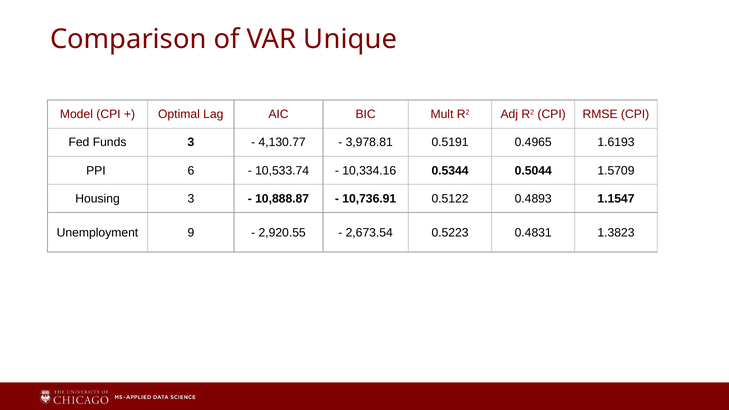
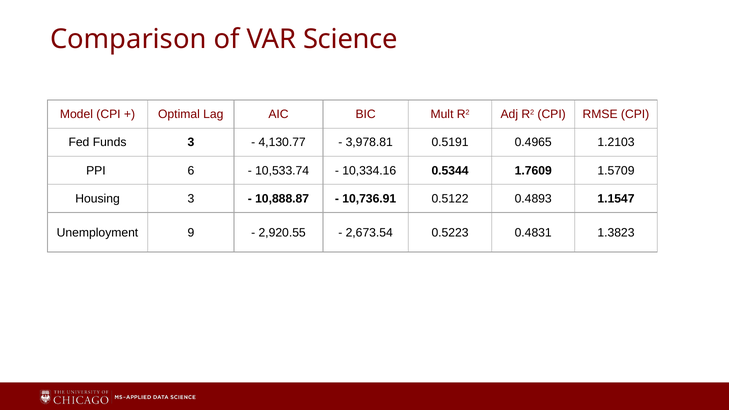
Unique: Unique -> Science (350, 39)
1.6193: 1.6193 -> 1.2103 (616, 142)
0.5044: 0.5044 -> 1.7609 (533, 171)
